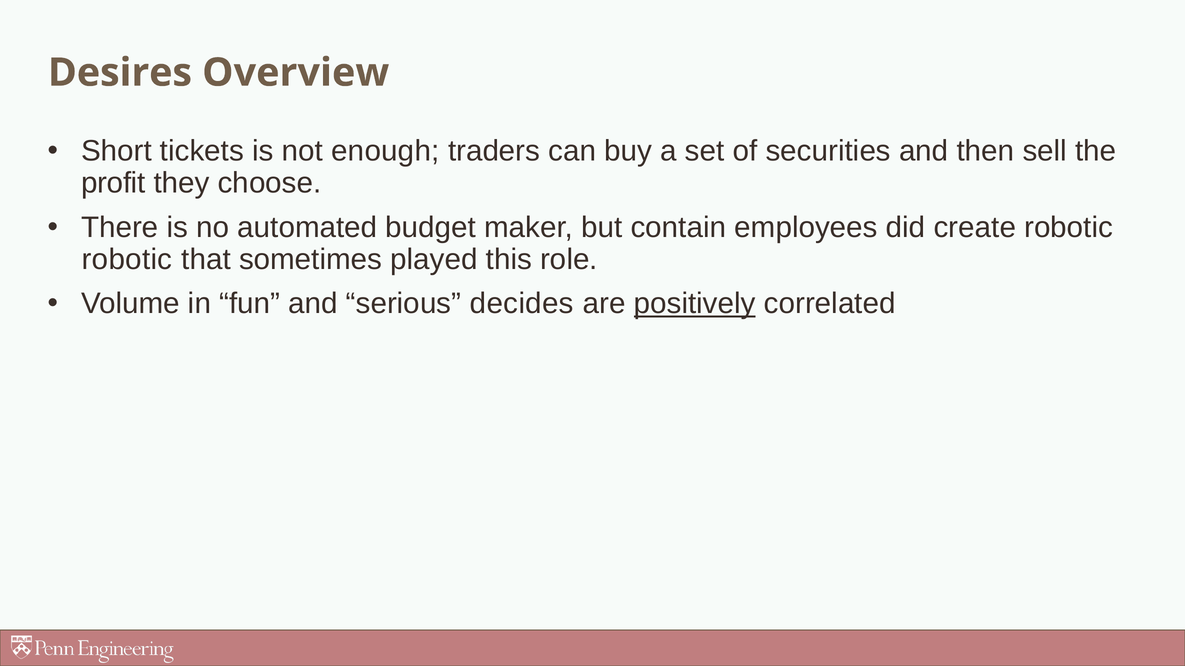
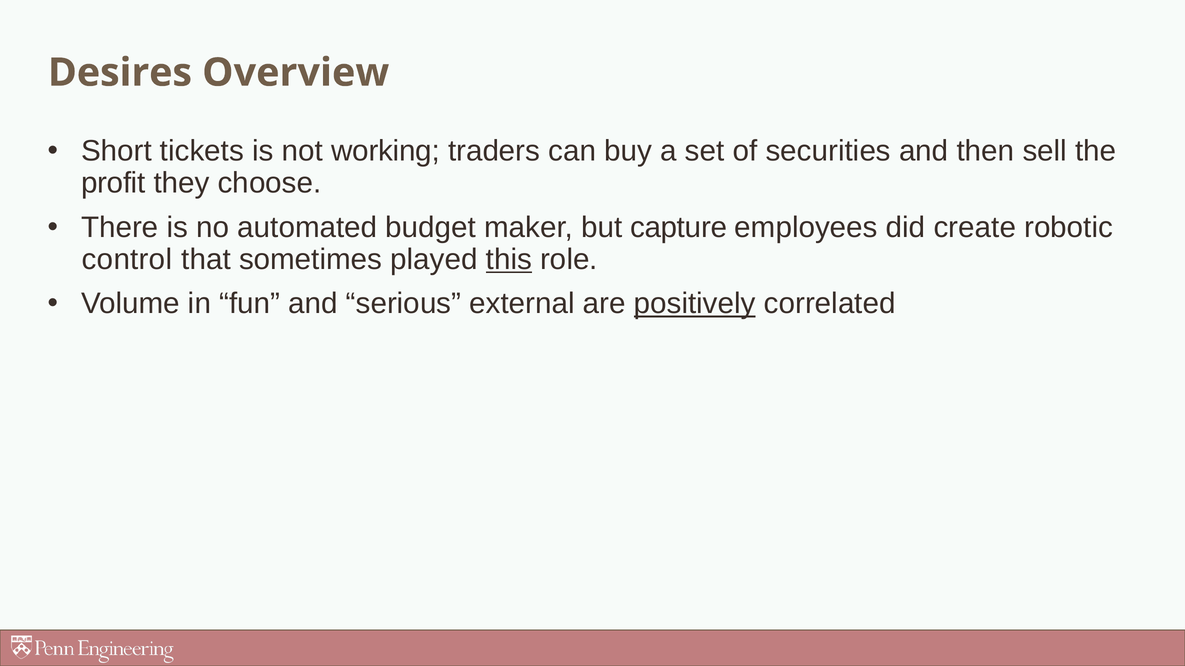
enough: enough -> working (386, 151)
contain: contain -> capture (679, 228)
robotic: robotic -> control (127, 260)
this underline: none -> present (509, 260)
decides: decides -> external (522, 304)
